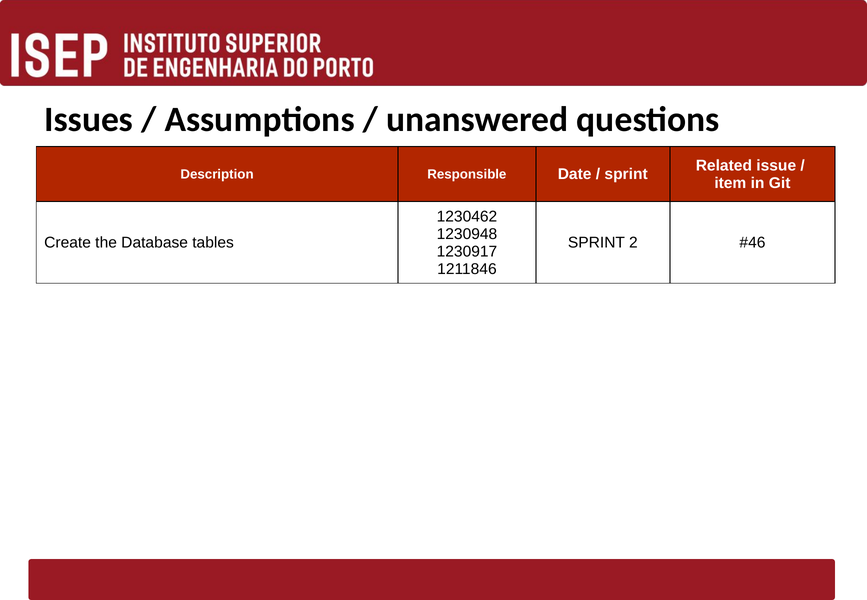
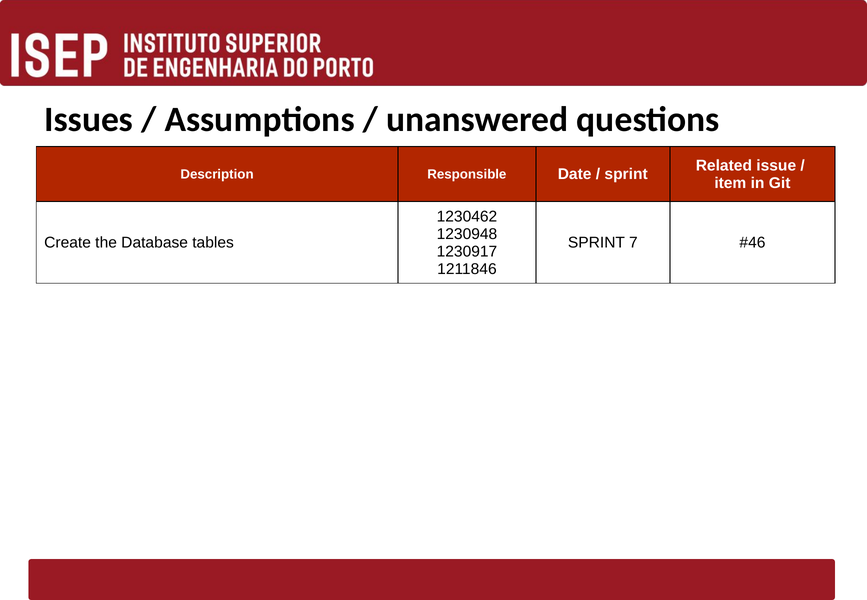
2: 2 -> 7 (633, 243)
